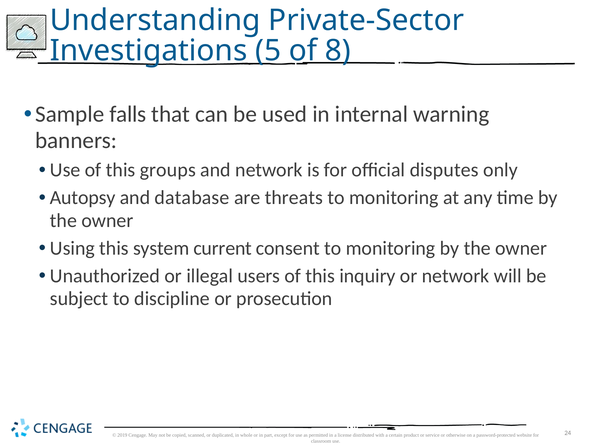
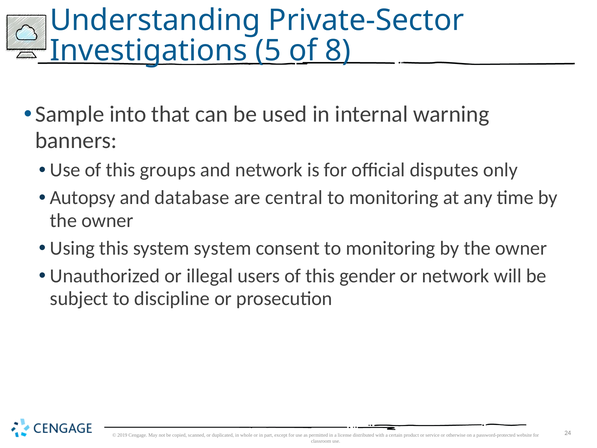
falls: falls -> into (128, 114)
threats: threats -> central (294, 198)
system current: current -> system (223, 248)
inquiry: inquiry -> gender (368, 276)
